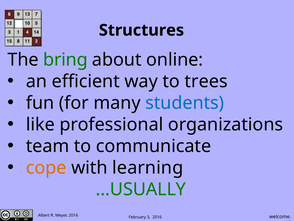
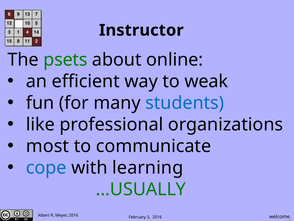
Structures: Structures -> Instructor (141, 30)
bring: bring -> psets (65, 60)
trees: trees -> weak (206, 81)
team: team -> most (47, 146)
cope colour: orange -> blue (46, 167)
